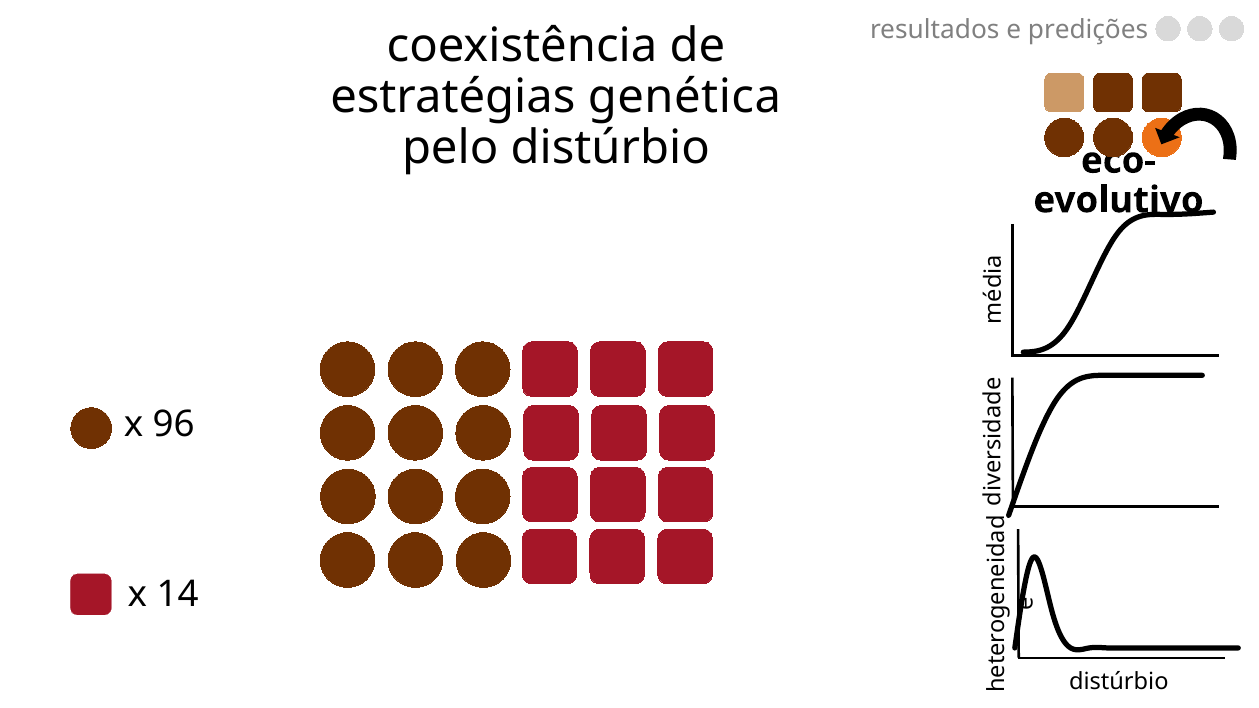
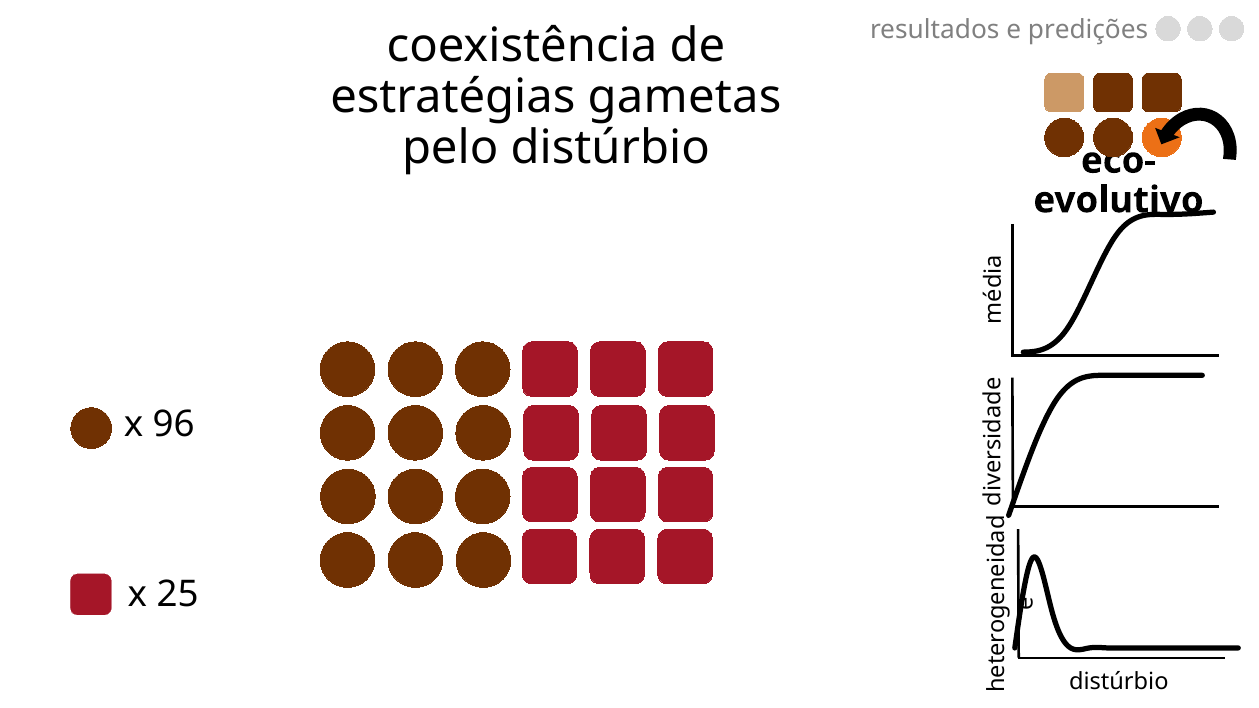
genética: genética -> gametas (685, 97)
14: 14 -> 25 (178, 594)
